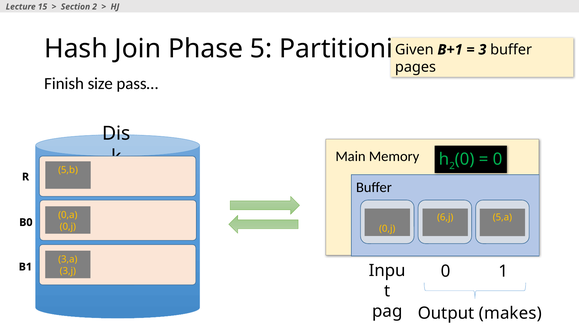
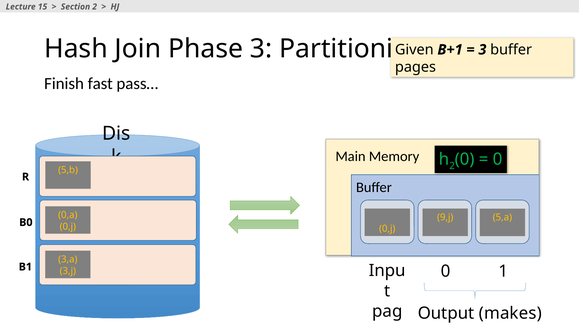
Phase 5: 5 -> 3 (261, 49)
size: size -> fast (100, 84)
6,j: 6,j -> 9,j (445, 217)
